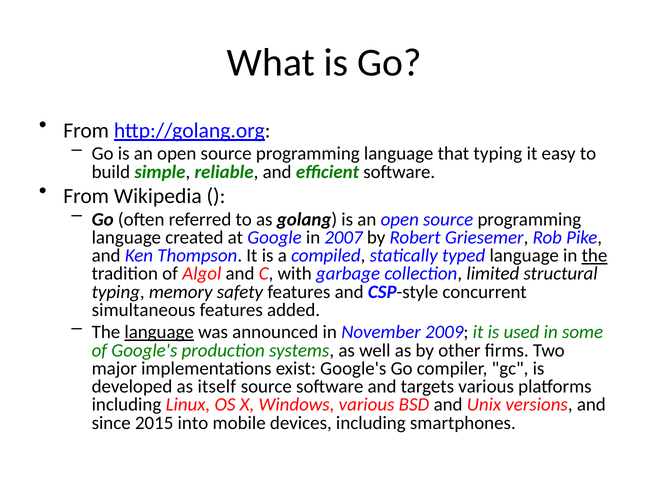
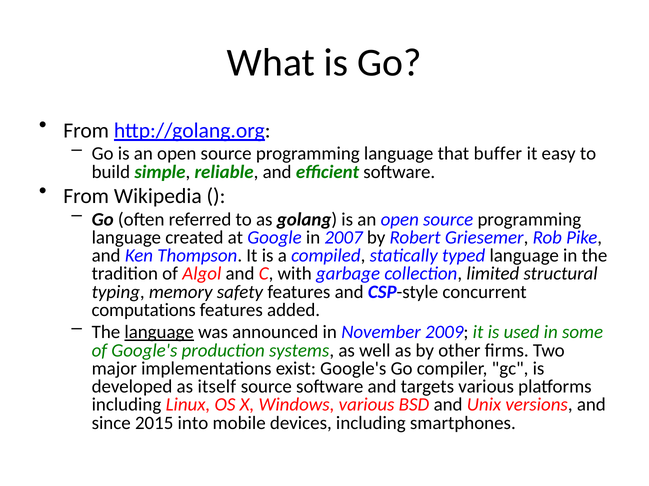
that typing: typing -> buffer (498, 154)
the underline: present -> none (595, 256)
simultaneous: simultaneous -> computations (144, 310)
